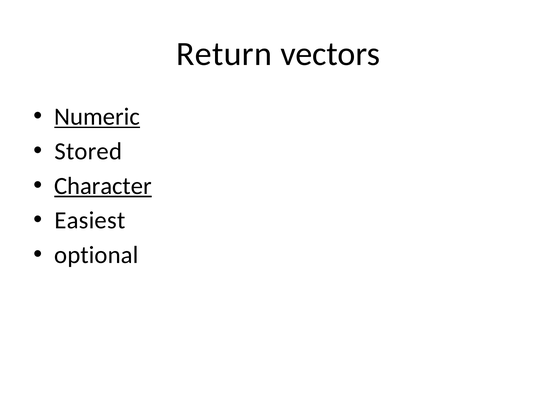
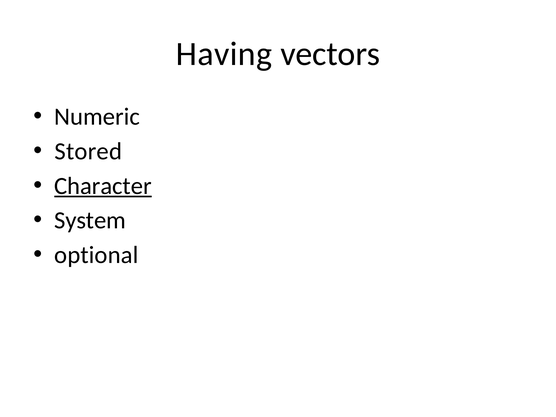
Return: Return -> Having (224, 54)
Numeric underline: present -> none (97, 117)
Easiest: Easiest -> System (90, 220)
